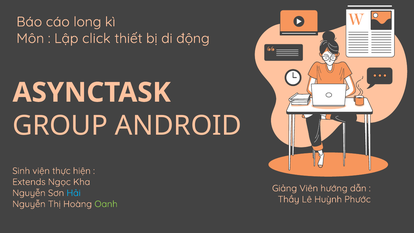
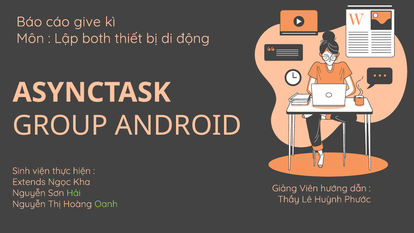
long: long -> give (87, 22)
click: click -> both (96, 38)
Hải colour: light blue -> light green (74, 193)
